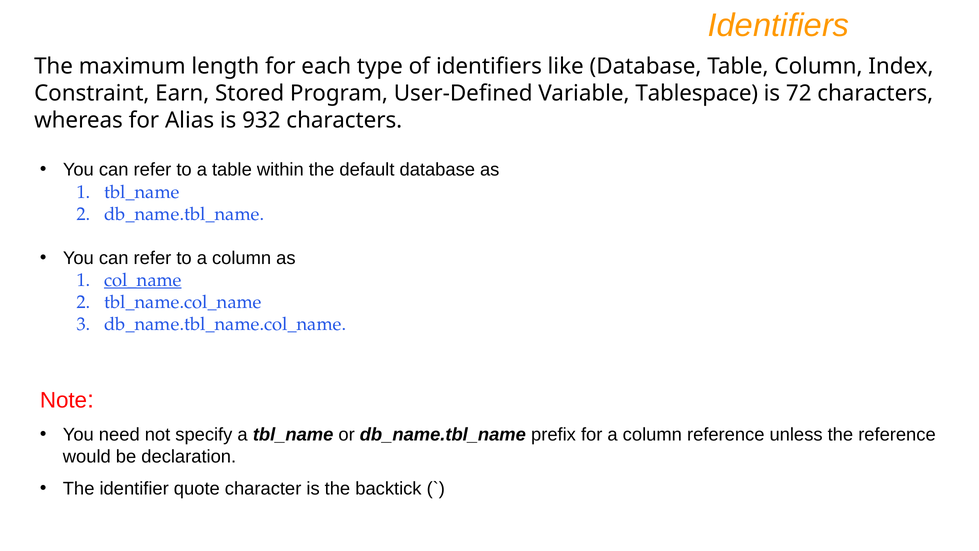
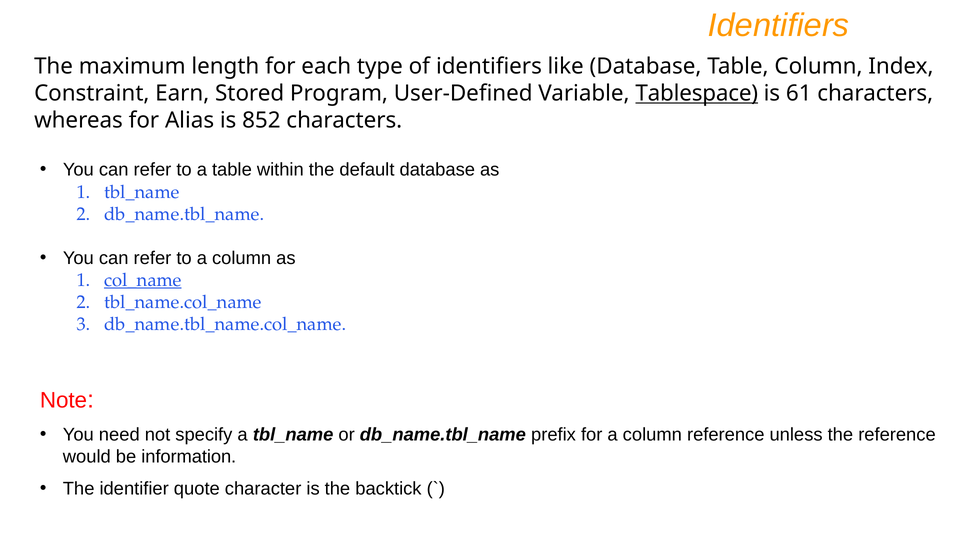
Tablespace underline: none -> present (697, 93)
72: 72 -> 61 (799, 93)
932: 932 -> 852 (261, 120)
declaration: declaration -> information (189, 456)
